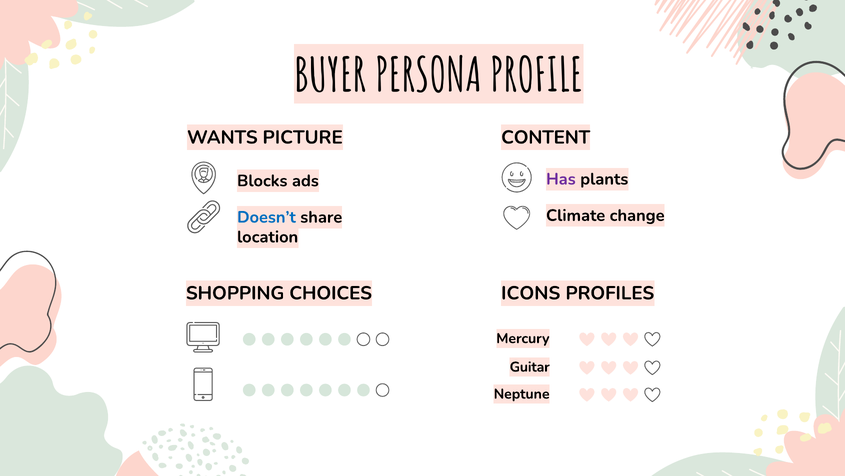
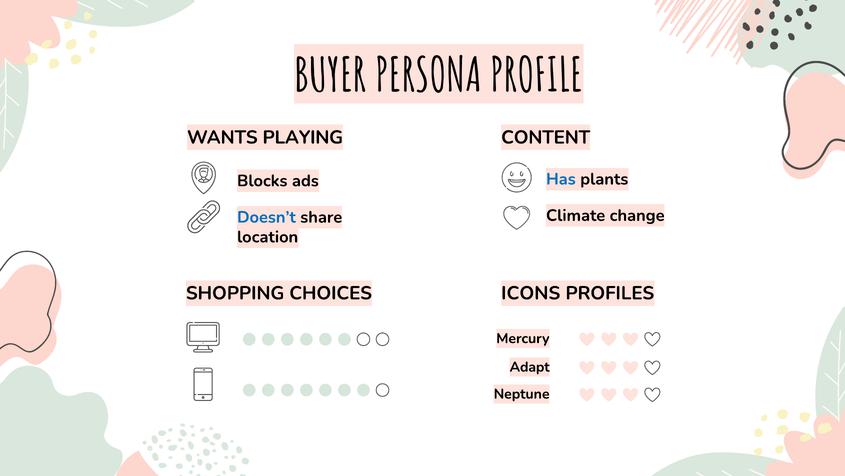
PICTURE: PICTURE -> PLAYING (303, 137)
Has colour: purple -> blue (561, 179)
Guitar: Guitar -> Adapt (530, 366)
